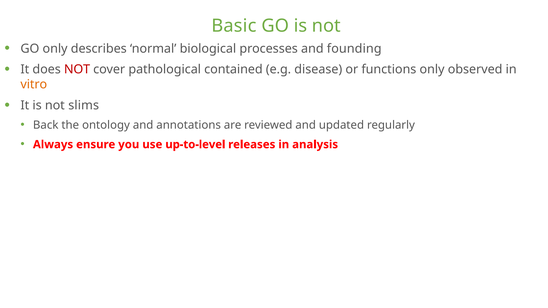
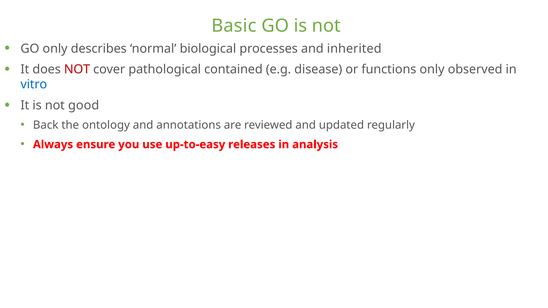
founding: founding -> inherited (354, 49)
vitro colour: orange -> blue (34, 85)
slims: slims -> good (84, 105)
up-to-level: up-to-level -> up-to-easy (195, 145)
